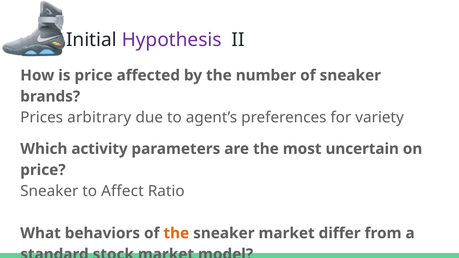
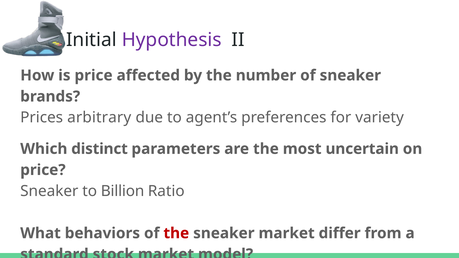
activity: activity -> distinct (100, 149)
Affect: Affect -> Billion (123, 191)
the colour: orange -> red (176, 233)
